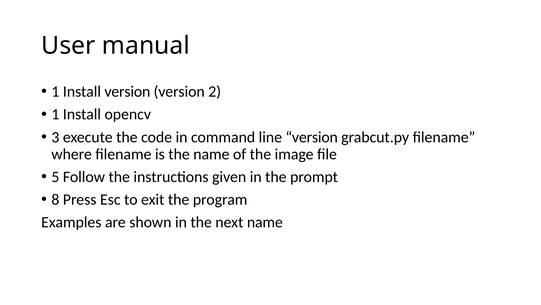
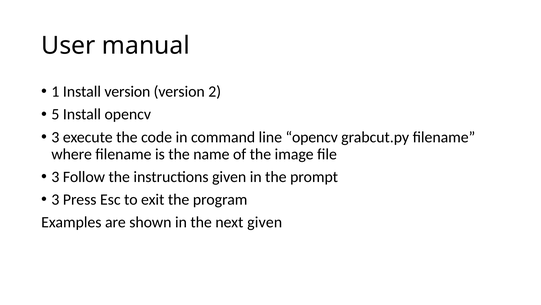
1: 1 -> 5 (55, 114)
line version: version -> opencv (312, 137)
5: 5 -> 3 (55, 177)
8: 8 -> 3 (55, 199)
next name: name -> given (265, 222)
